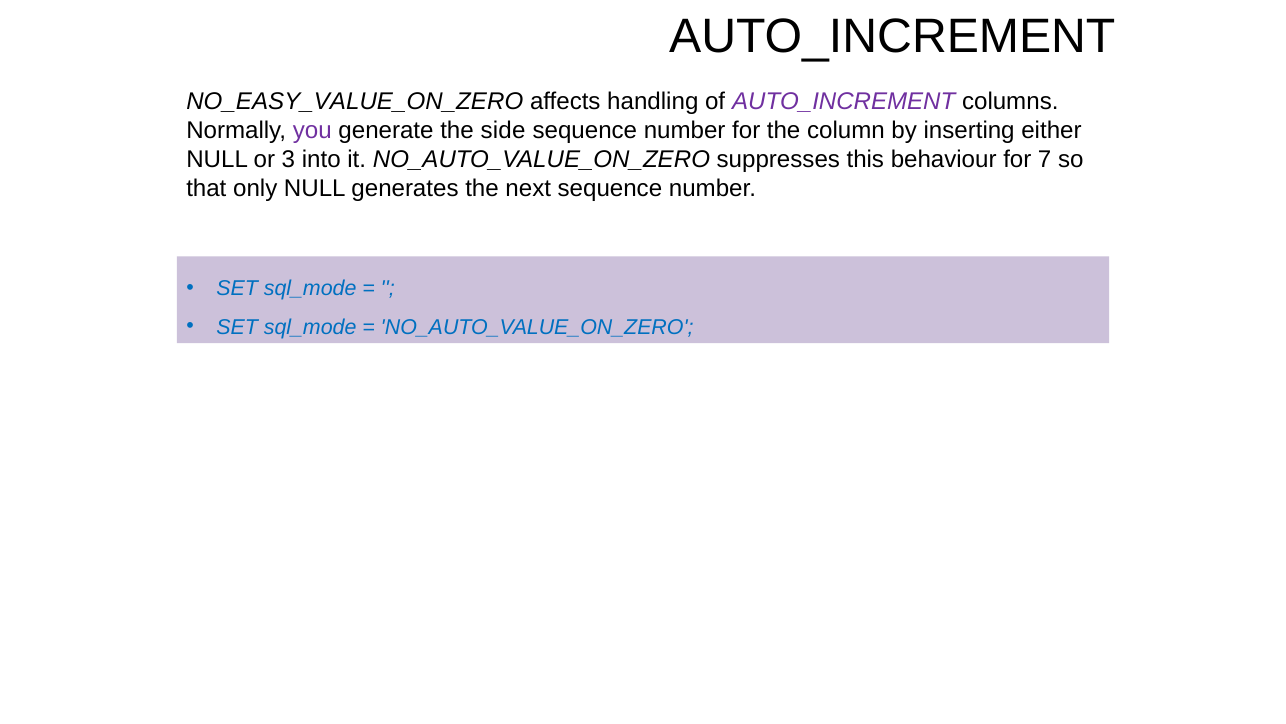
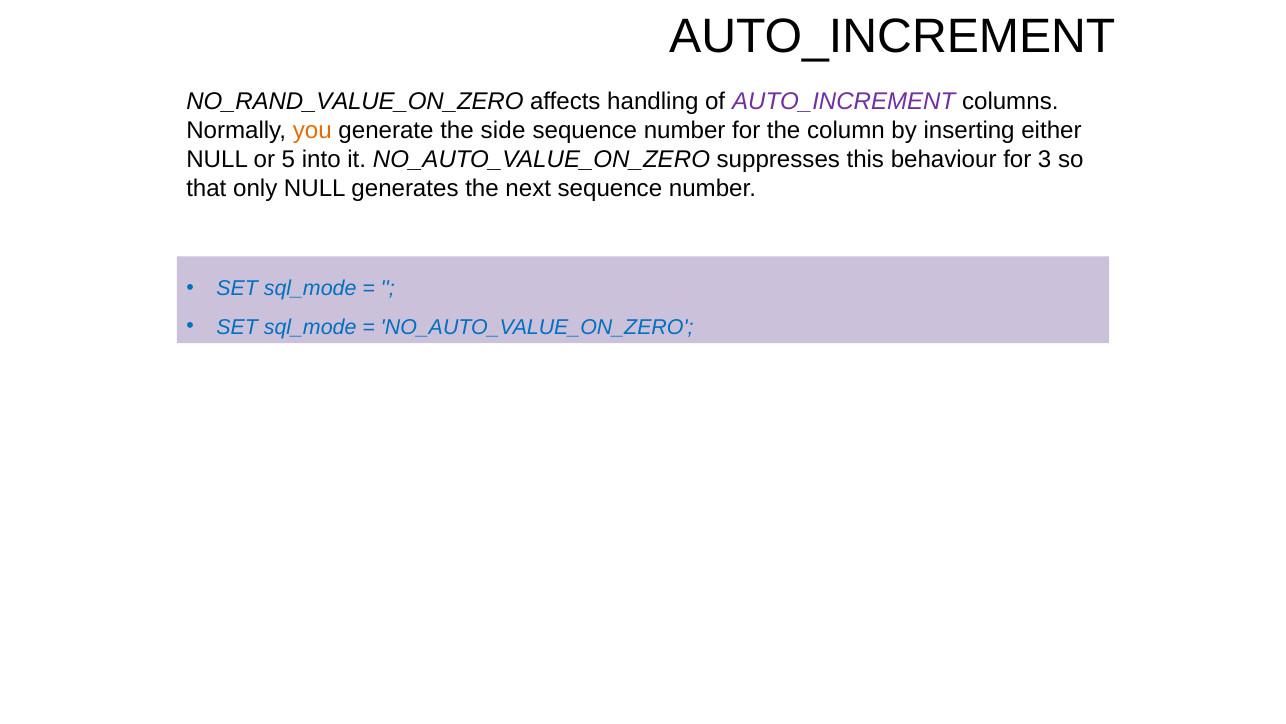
NO_EASY_VALUE_ON_ZERO: NO_EASY_VALUE_ON_ZERO -> NO_RAND_VALUE_ON_ZERO (355, 101)
you colour: purple -> orange (312, 130)
3: 3 -> 5 (288, 159)
7: 7 -> 3 (1045, 159)
